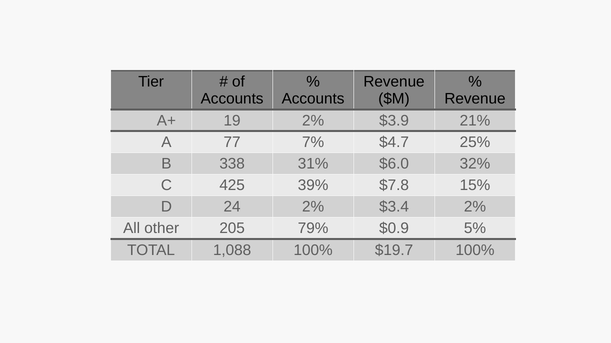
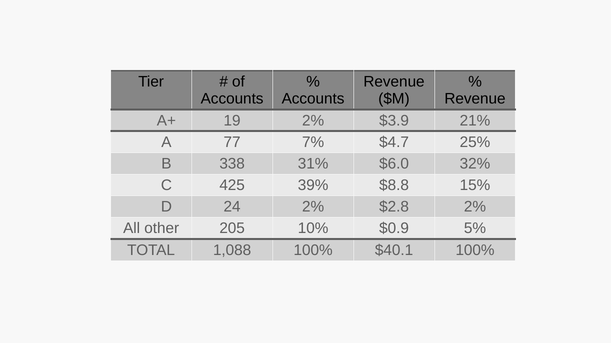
$7.8: $7.8 -> $8.8 (394, 186)
$3.4: $3.4 -> $2.8 (394, 207)
79%: 79% -> 10% (313, 229)
$19.7: $19.7 -> $40.1 (394, 251)
